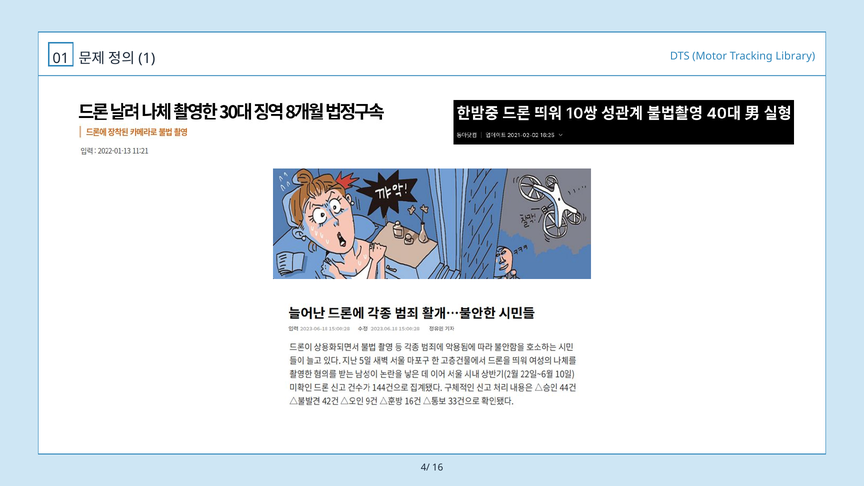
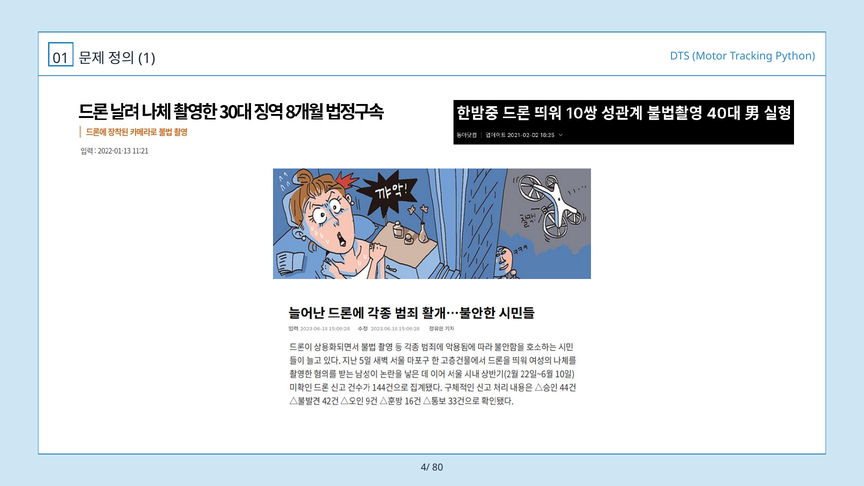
Library: Library -> Python (795, 56)
16: 16 -> 80 (438, 468)
